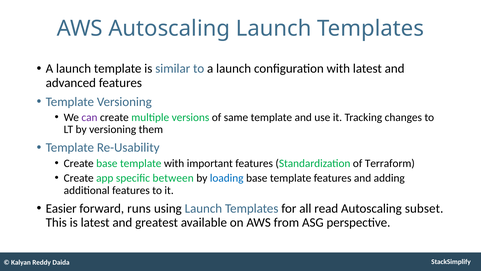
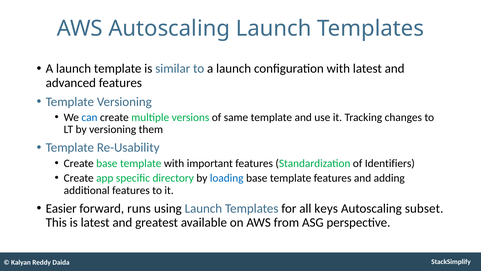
can colour: purple -> blue (89, 117)
Terraform: Terraform -> Identifiers (390, 163)
between: between -> directory (173, 178)
read: read -> keys (326, 208)
